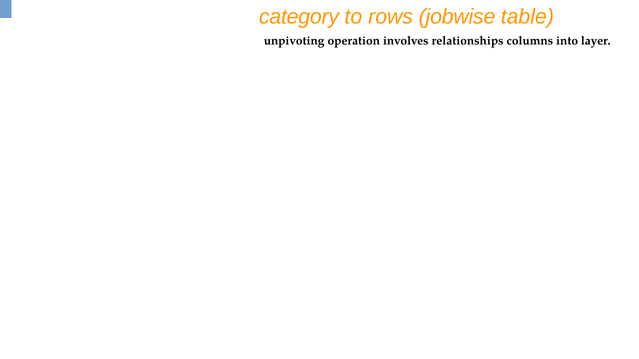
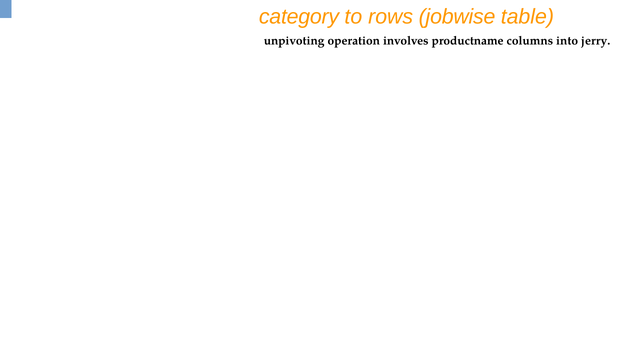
relationships: relationships -> productname (468, 41)
layer: layer -> jerry (596, 41)
